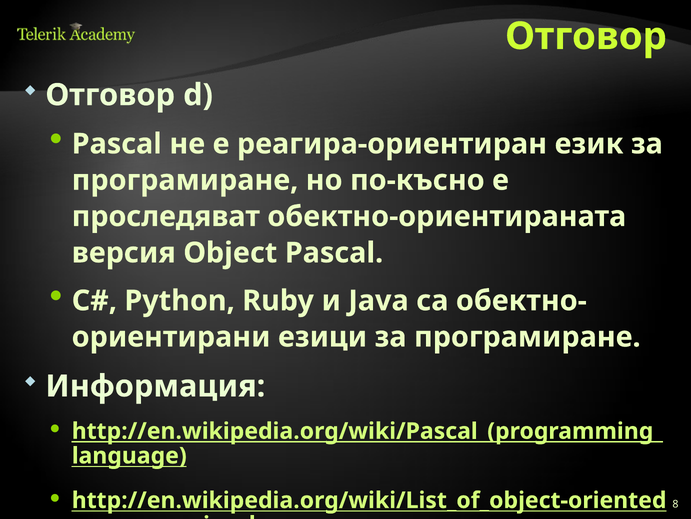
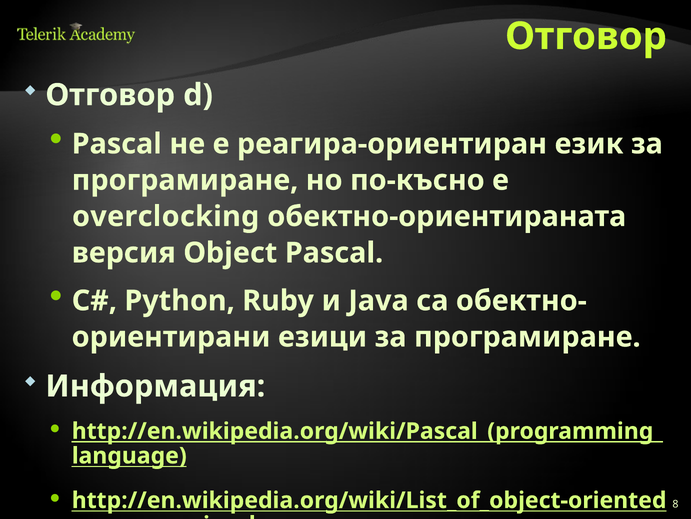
проследяват: проследяват -> overclocking (166, 216)
